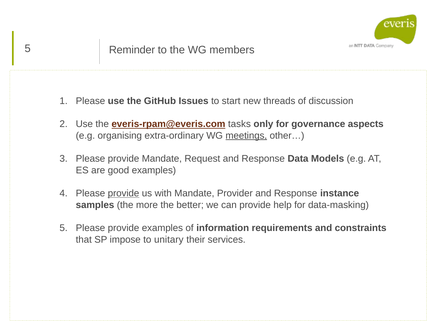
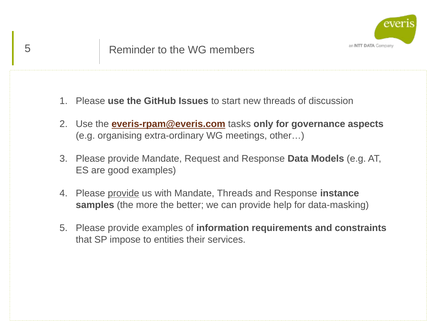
meetings underline: present -> none (246, 135)
Mandate Provider: Provider -> Threads (235, 193)
unitary: unitary -> entities (169, 239)
